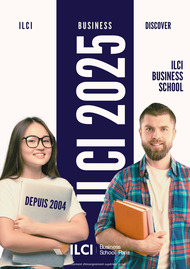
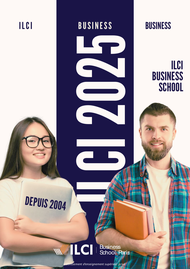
DISCOVER: DISCOVER -> BUSINESS (158, 26)
